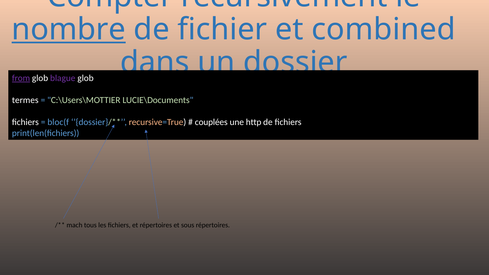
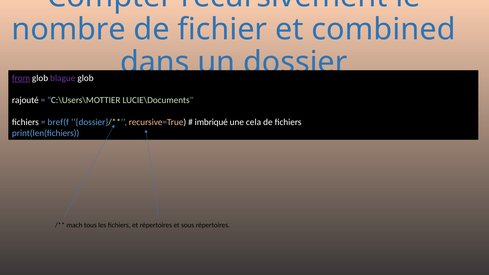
nombre underline: present -> none (69, 29)
termes: termes -> rajouté (25, 100)
bloc(f: bloc(f -> bref(f (58, 122)
couplées: couplées -> imbriqué (211, 122)
http: http -> cela (254, 122)
